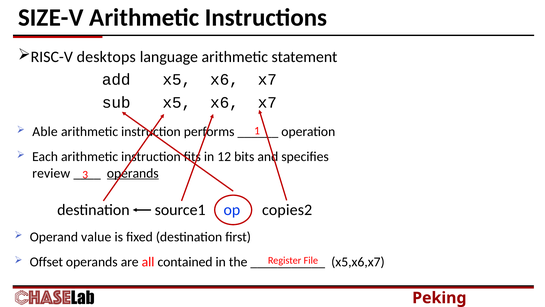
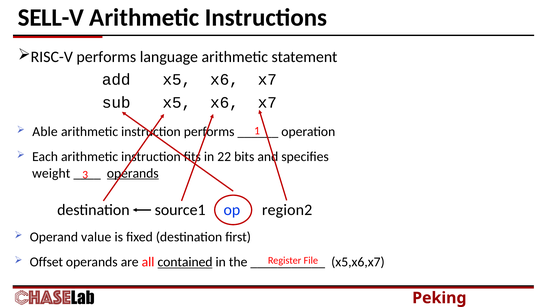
SIZE-V: SIZE-V -> SELL-V (51, 18)
RISC-V desktops: desktops -> performs (106, 57)
12: 12 -> 22 (224, 157)
review: review -> weight (51, 173)
copies2: copies2 -> region2 (287, 210)
contained underline: none -> present (185, 262)
